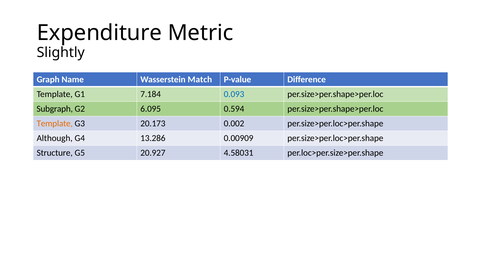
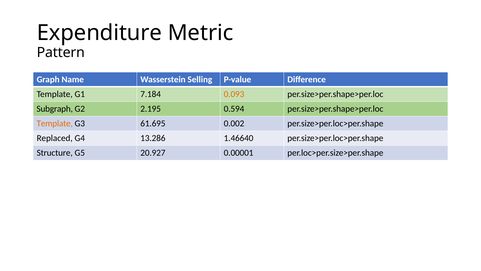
Slightly: Slightly -> Pattern (61, 52)
Match: Match -> Selling (200, 79)
0.093 colour: blue -> orange (234, 94)
6.095: 6.095 -> 2.195 (151, 109)
20.173: 20.173 -> 61.695 (153, 123)
Although: Although -> Replaced (55, 138)
0.00909: 0.00909 -> 1.46640 (239, 138)
4.58031: 4.58031 -> 0.00001 (239, 153)
